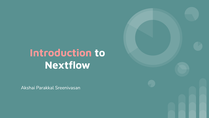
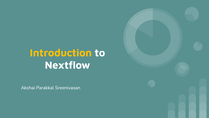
Introduction colour: pink -> yellow (61, 53)
